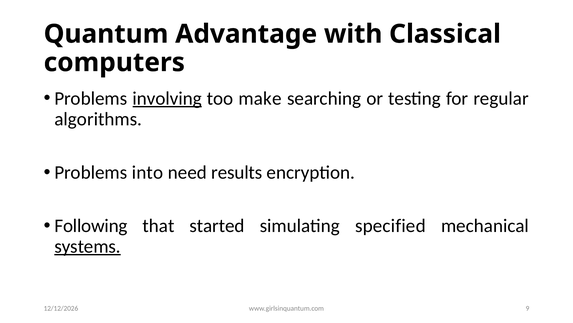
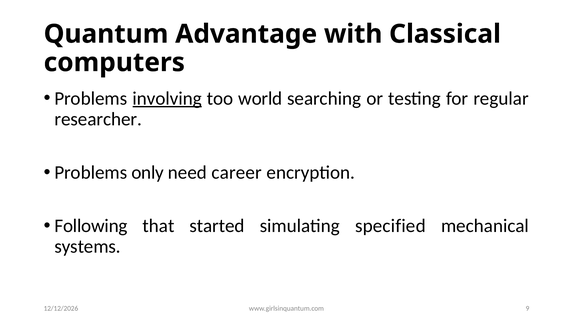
make: make -> world (260, 98)
algorithms: algorithms -> researcher (98, 119)
into: into -> only (148, 172)
results: results -> career (237, 172)
systems underline: present -> none (88, 246)
